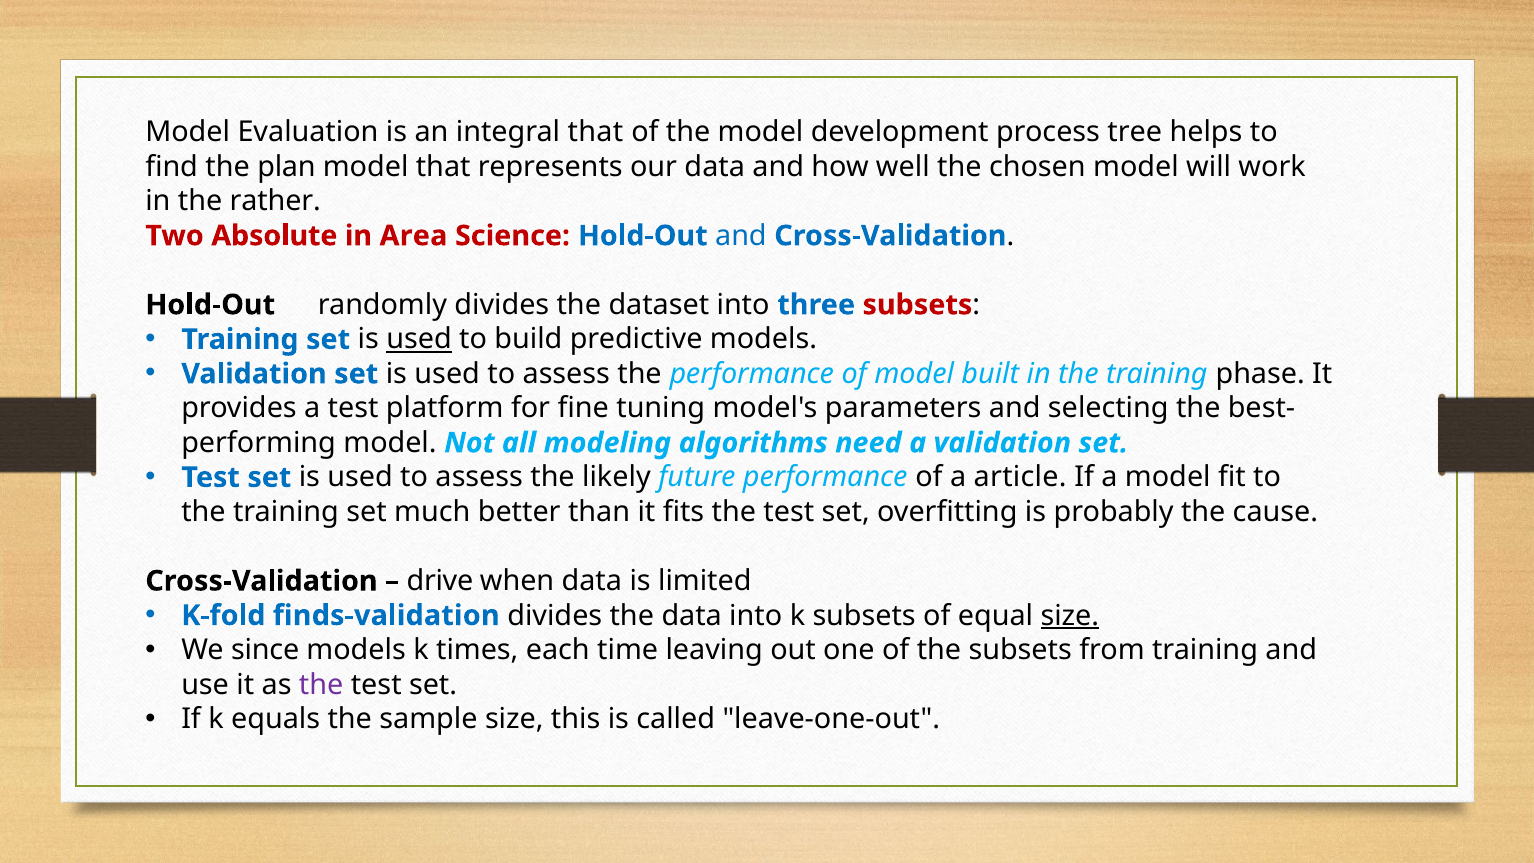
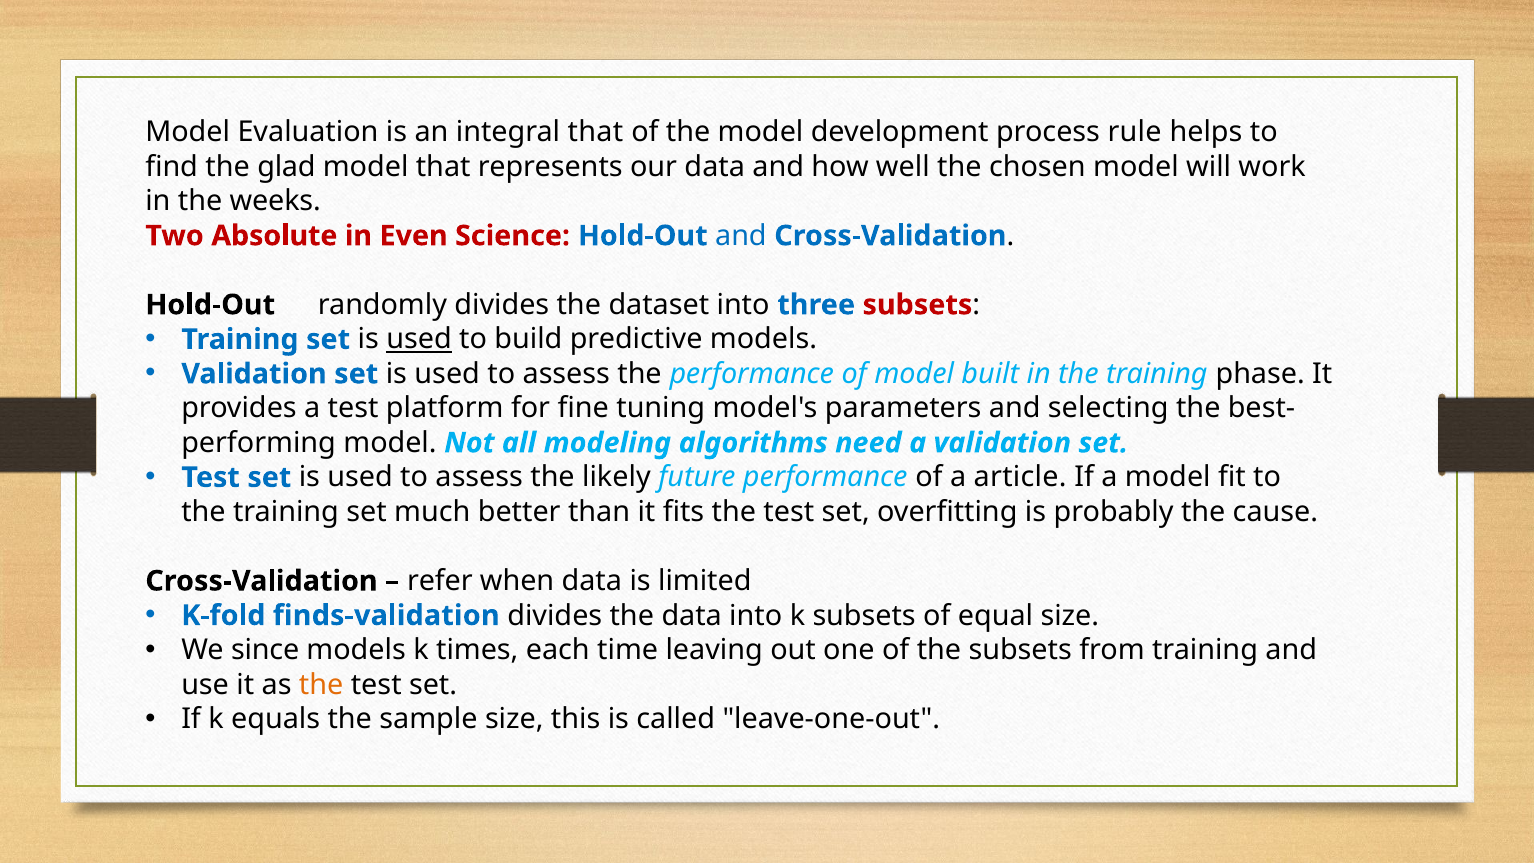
tree: tree -> rule (1135, 132)
plan: plan -> glad (286, 167)
rather: rather -> weeks (275, 201)
Area: Area -> Even (414, 236)
drive: drive -> refer (440, 581)
size underline: present -> none (1070, 615)
the colour: purple -> orange (321, 684)
